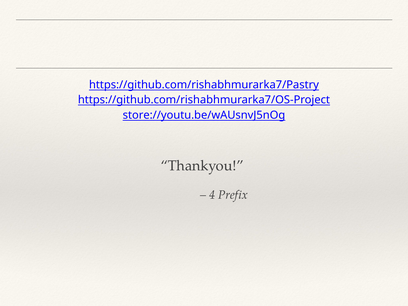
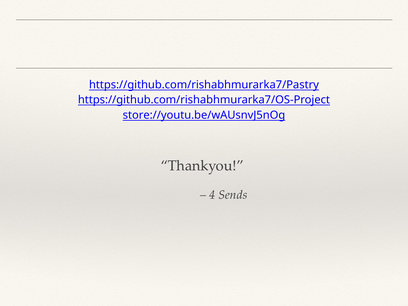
Prefix: Prefix -> Sends (233, 195)
